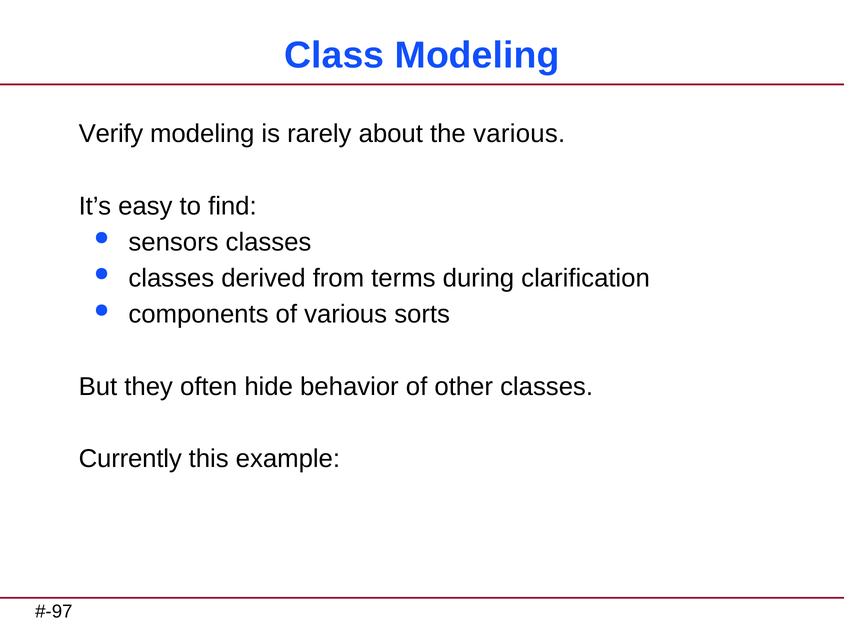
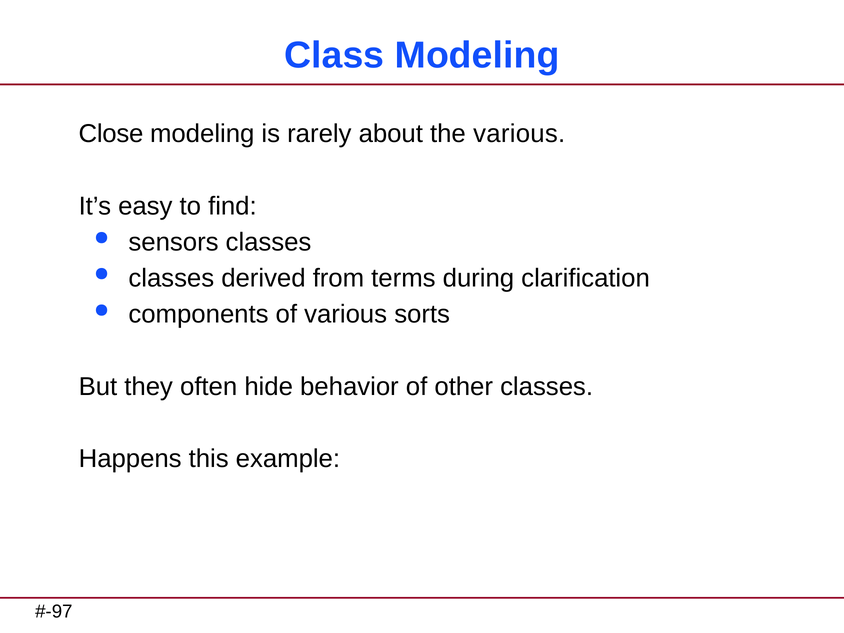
Verify: Verify -> Close (111, 134)
Currently: Currently -> Happens (130, 459)
